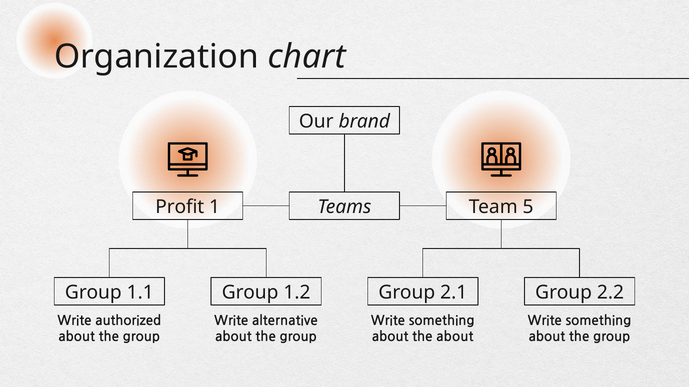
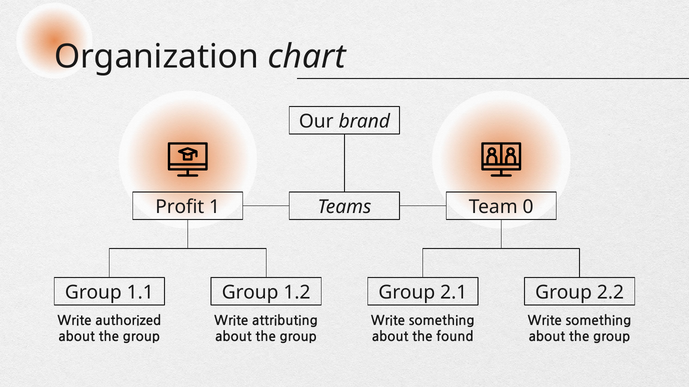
5: 5 -> 0 (528, 207)
alternative: alternative -> attributing (285, 321)
the about: about -> found (455, 337)
